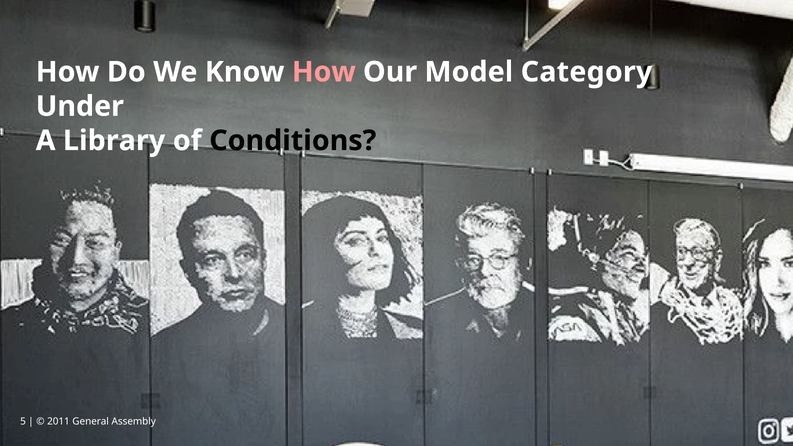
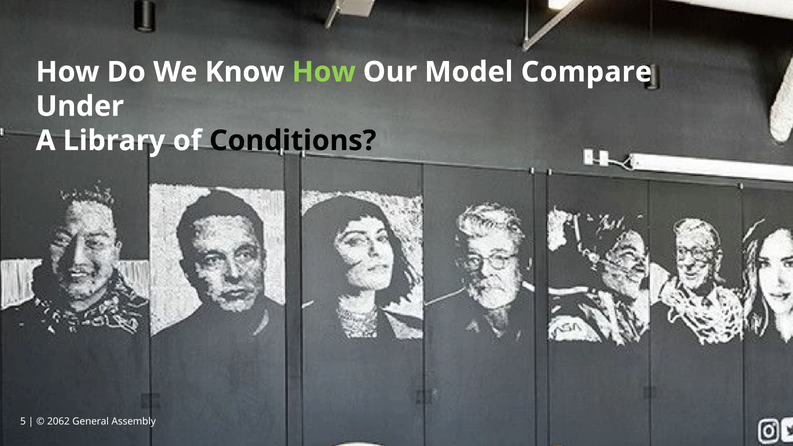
How colour: pink -> light green (324, 72)
Category: Category -> Compare (586, 72)
2011: 2011 -> 2062 (58, 421)
